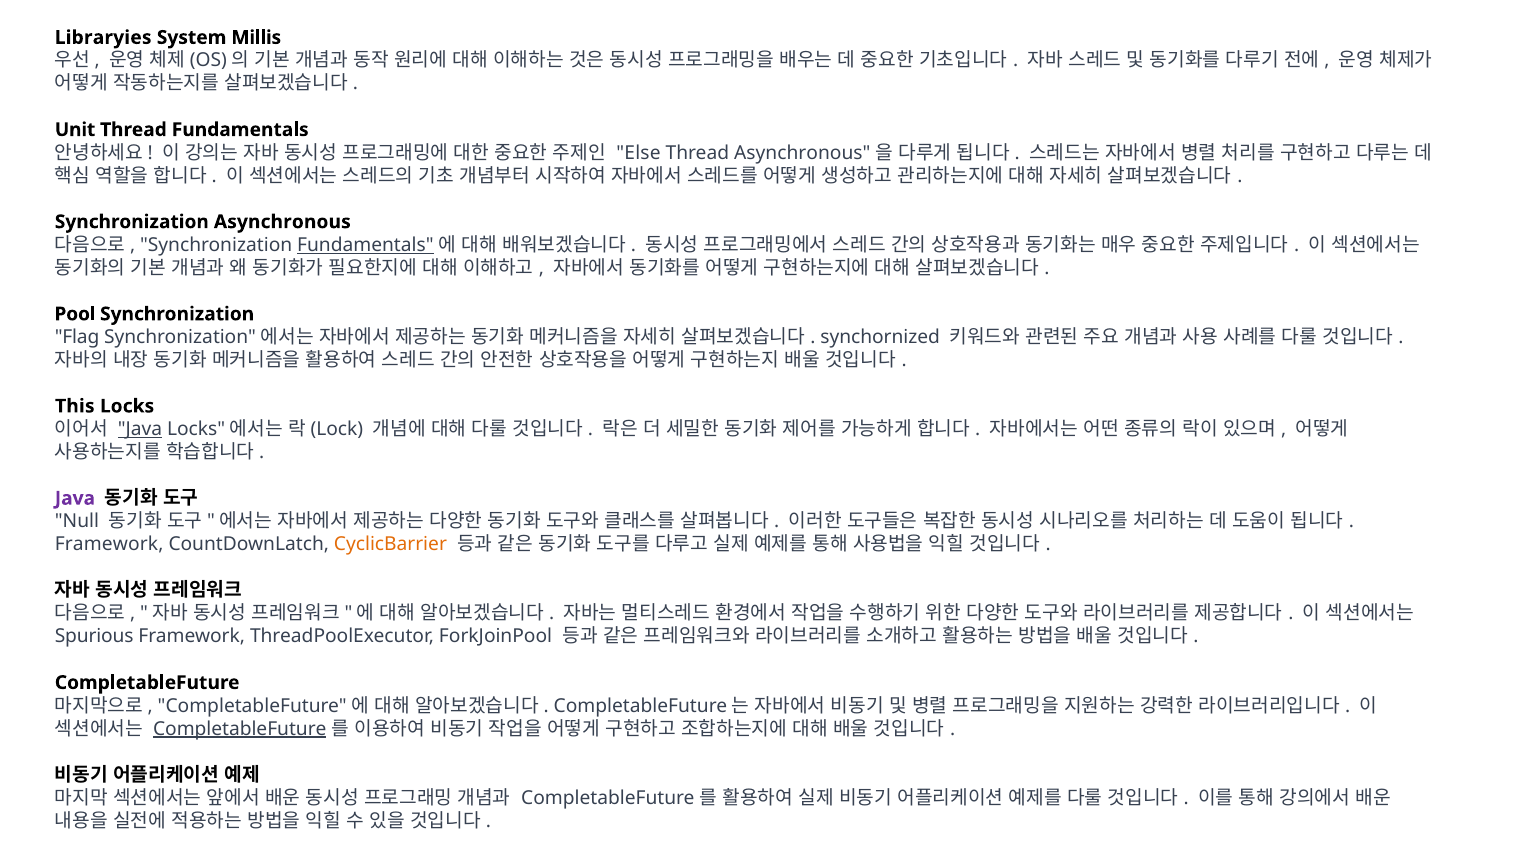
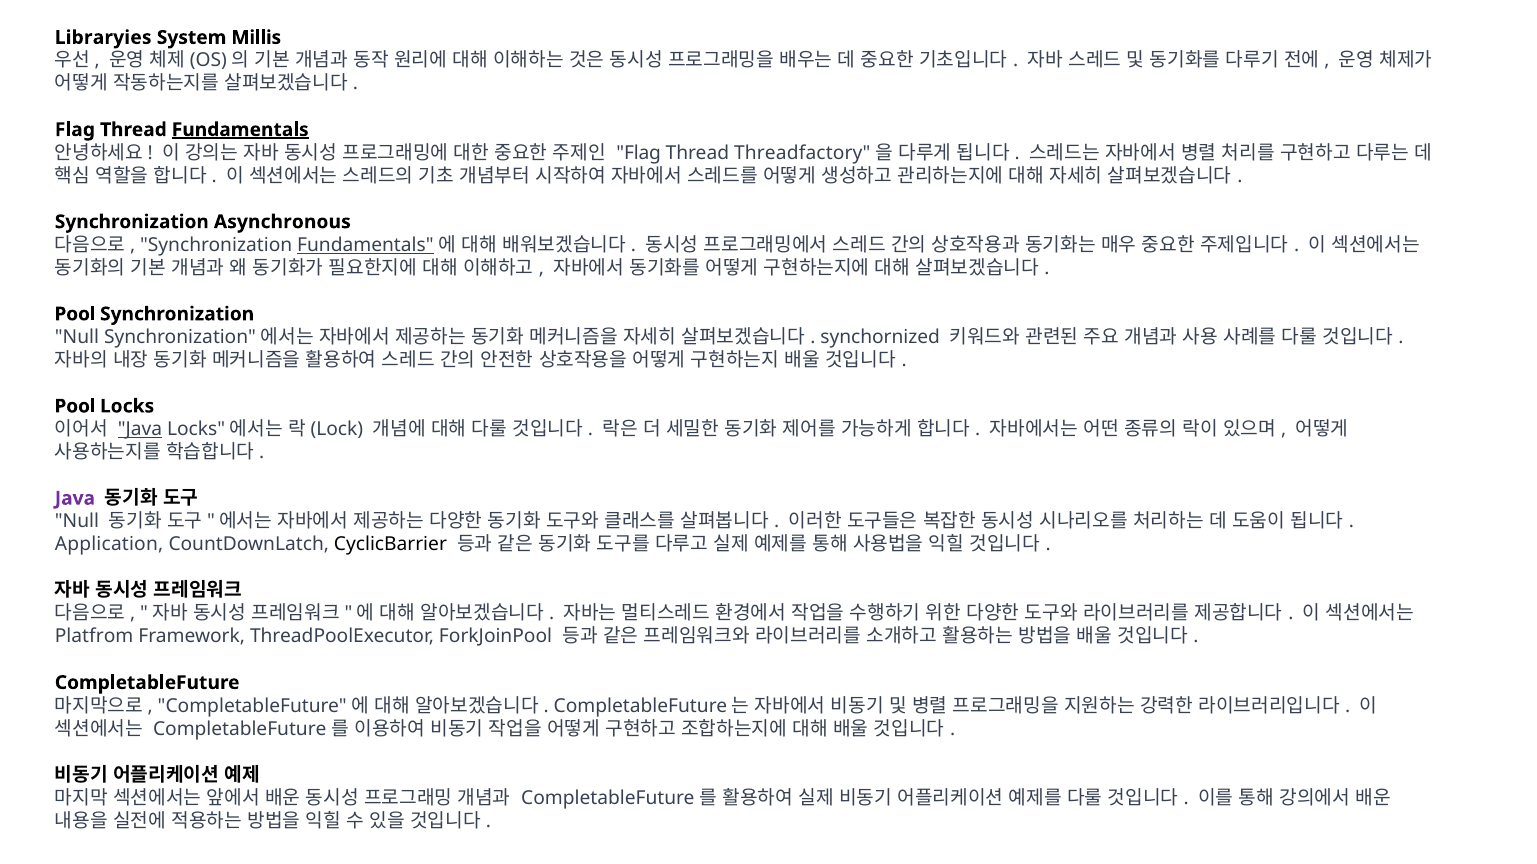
Unit: Unit -> Flag (75, 130)
Fundamentals underline: none -> present (240, 130)
Else: Else -> Flag (639, 153)
Thread Asynchronous: Asynchronous -> Threadfactory (802, 153)
Flag: Flag -> Null (77, 337)
This: This -> Pool (75, 406)
Framework: Framework -> Application (109, 545)
CyclicBarrier colour: orange -> black (390, 545)
Spurious: Spurious -> Platfrom (94, 637)
CompletableFuture underline: present -> none (240, 729)
